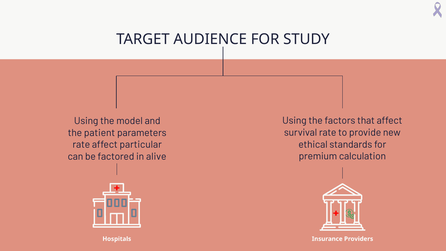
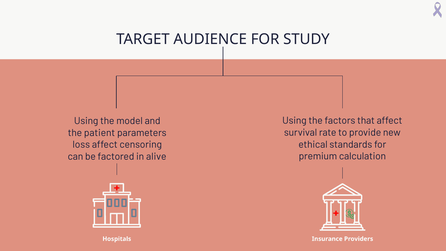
rate: rate -> loss (81, 145)
particular: particular -> censoring (141, 145)
